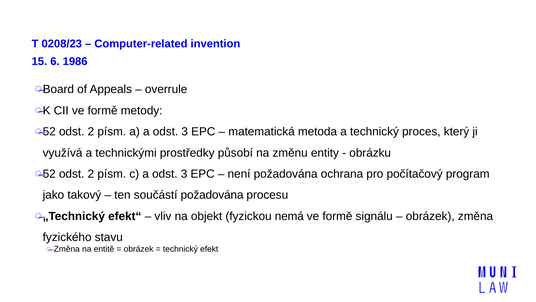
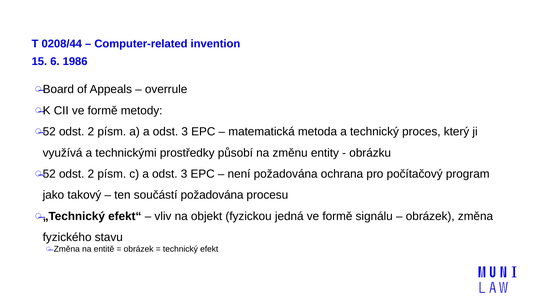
0208/23: 0208/23 -> 0208/44 (62, 44)
nemá: nemá -> jedná (289, 216)
